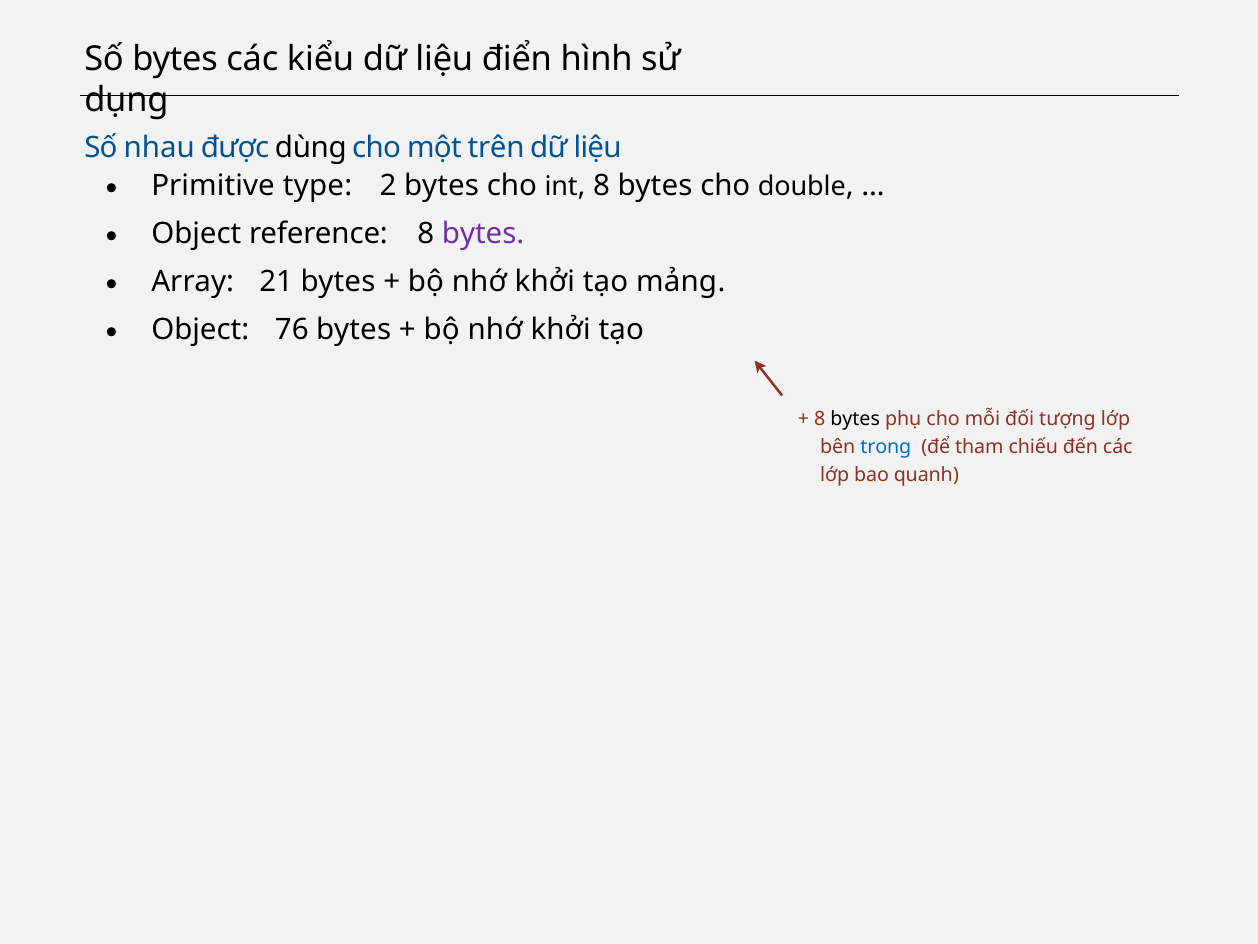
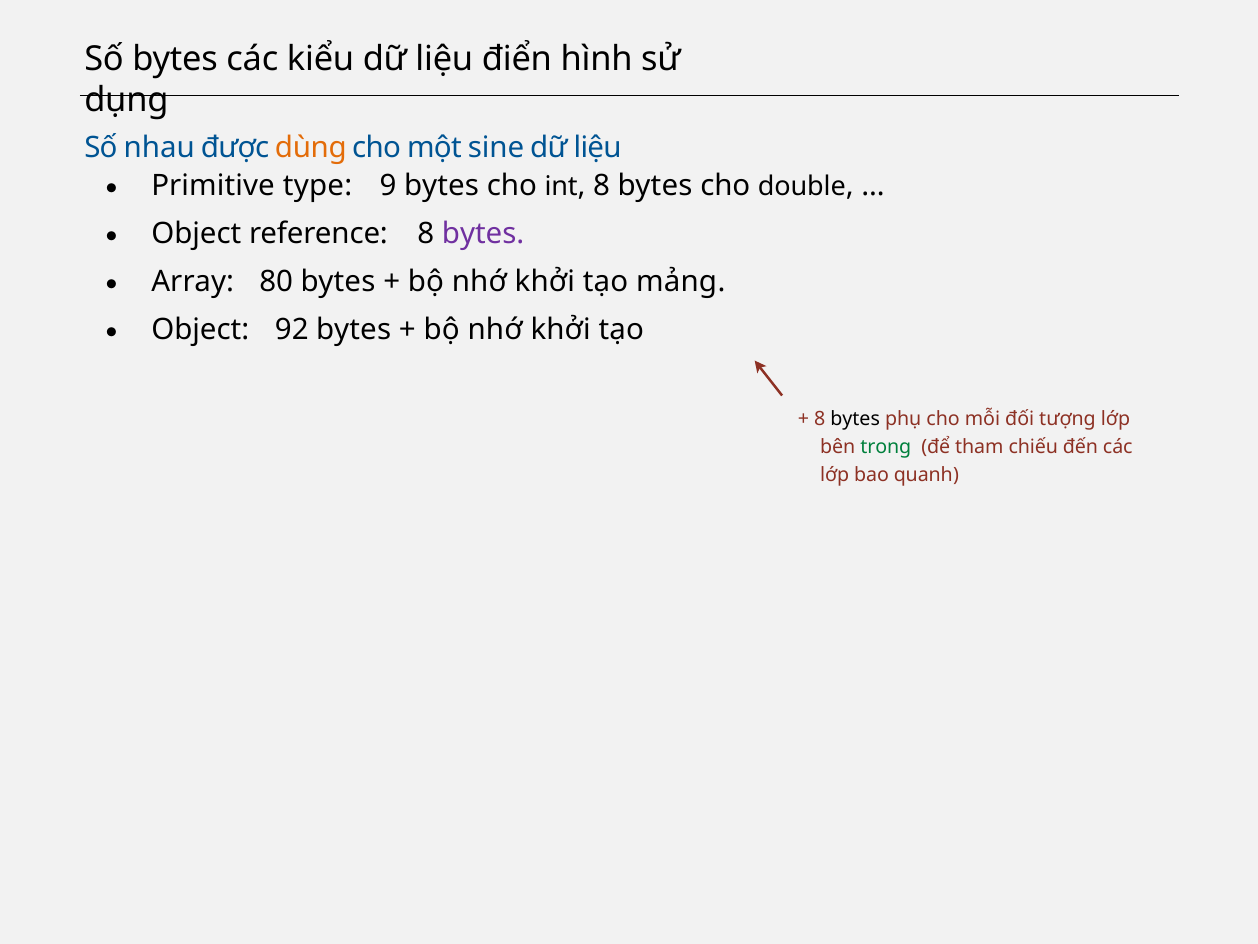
dùng colour: black -> orange (311, 148)
trên: trên -> sine (496, 148)
2: 2 -> 9 (388, 186)
21: 21 -> 80 (276, 282)
76: 76 -> 92 (292, 330)
trong colour: blue -> green (886, 447)
